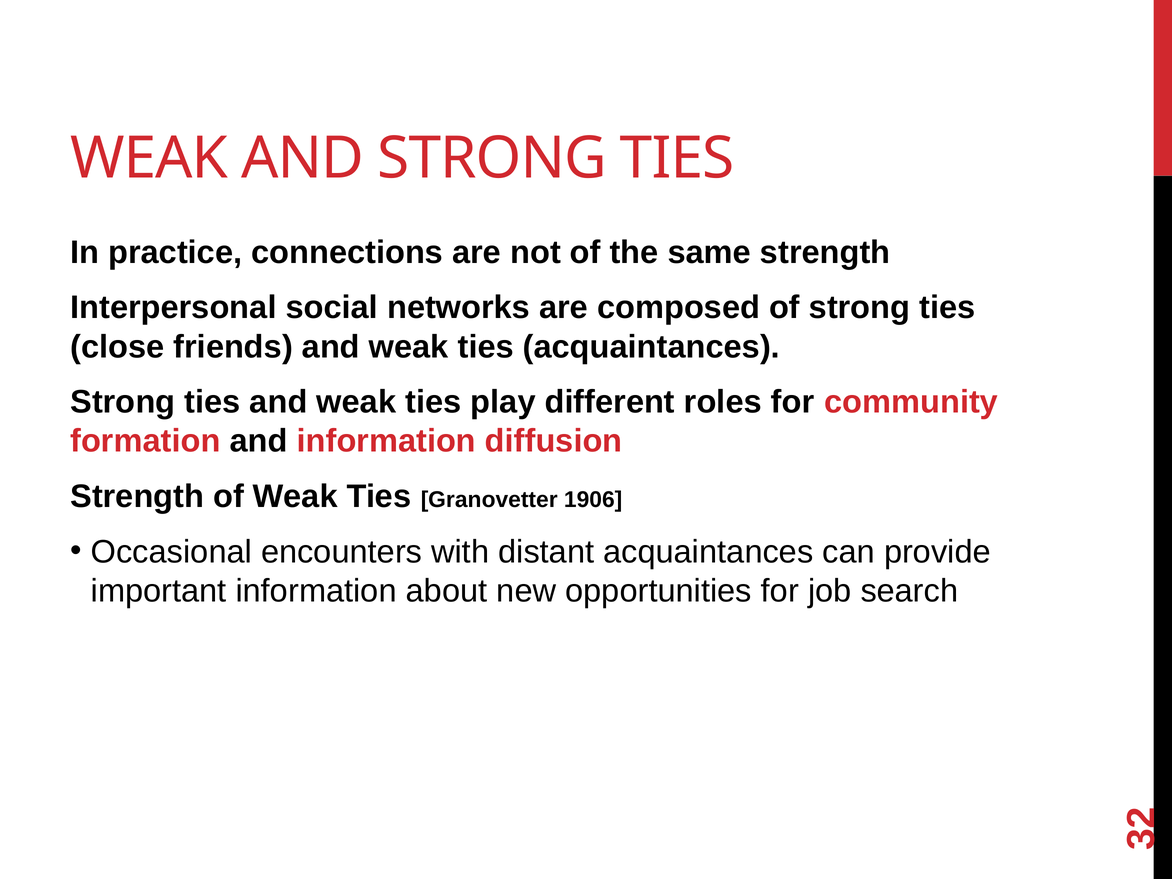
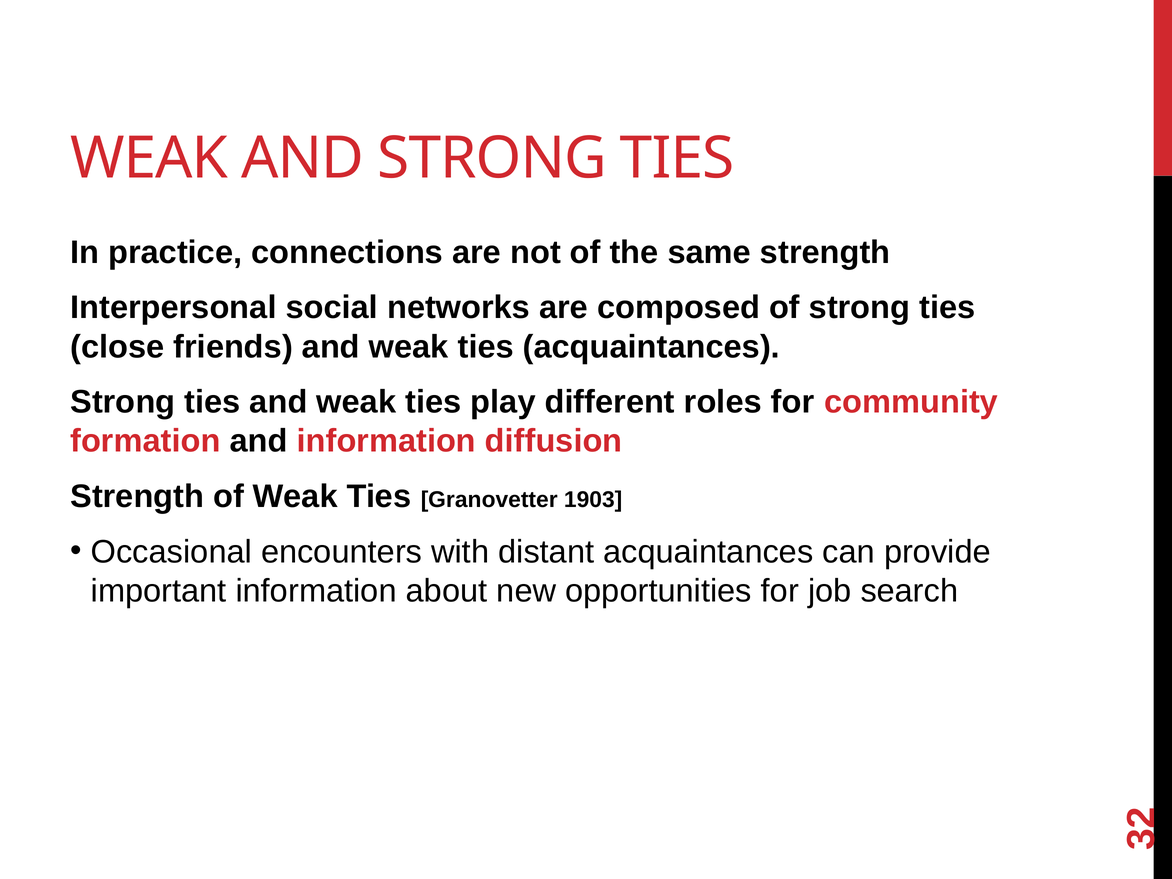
1906: 1906 -> 1903 (593, 500)
